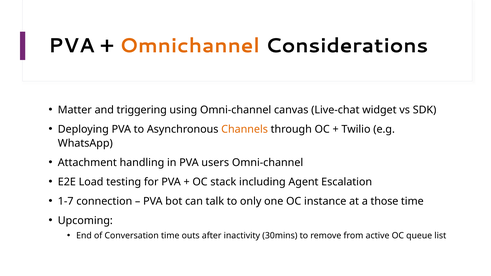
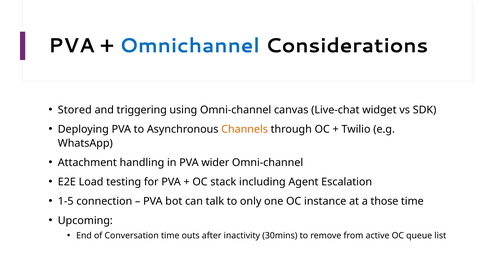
Omnichannel colour: orange -> blue (190, 46)
Matter: Matter -> Stored (75, 110)
users: users -> wider (215, 163)
1-7: 1-7 -> 1-5 (66, 201)
